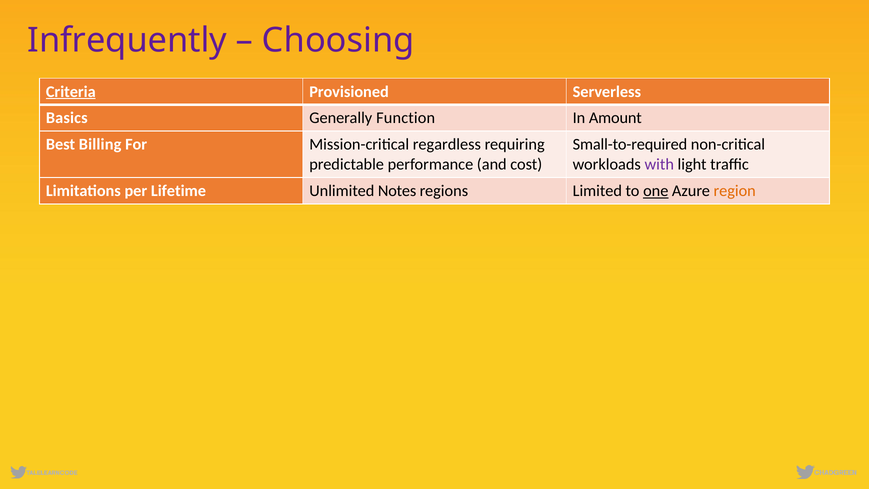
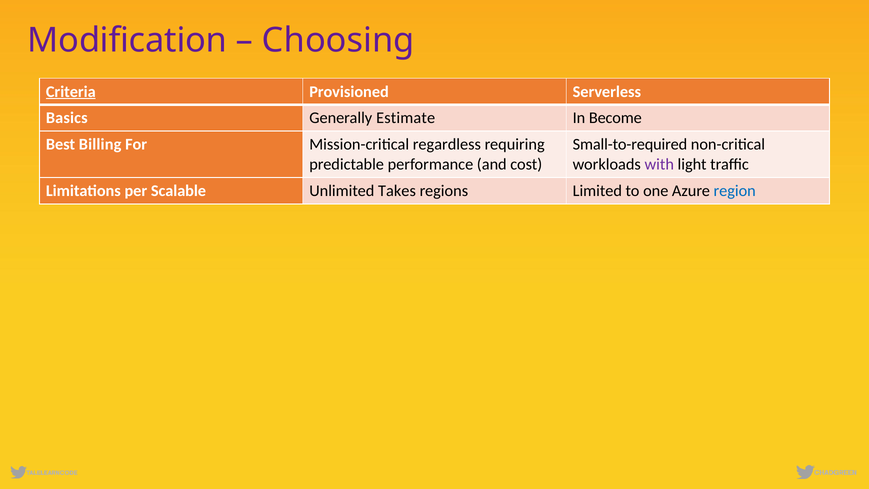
Infrequently: Infrequently -> Modification (127, 41)
Function: Function -> Estimate (406, 118)
Amount: Amount -> Become (615, 118)
Lifetime: Lifetime -> Scalable (178, 191)
Notes: Notes -> Takes (397, 191)
one underline: present -> none (656, 191)
region colour: orange -> blue (735, 191)
